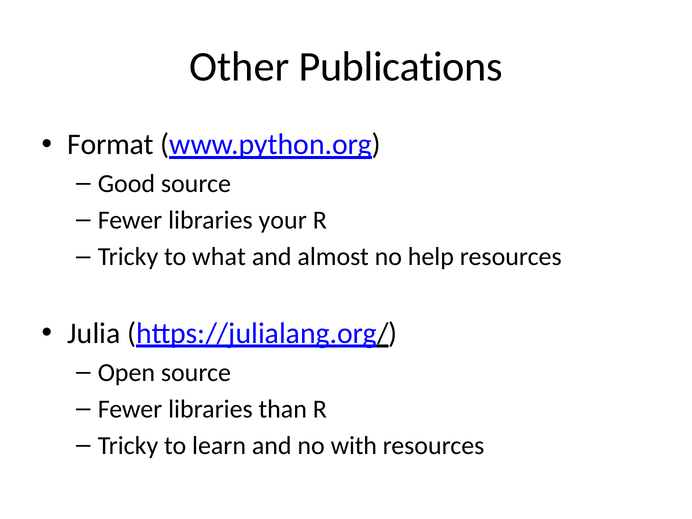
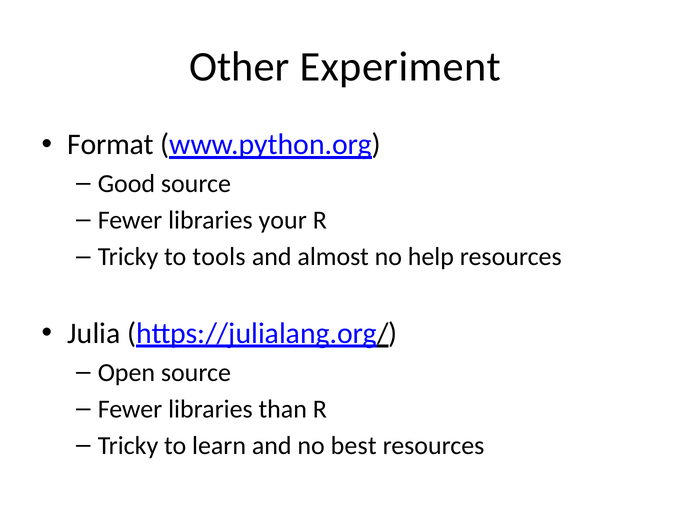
Publications: Publications -> Experiment (400, 67)
what: what -> tools (219, 257)
with: with -> best (354, 446)
